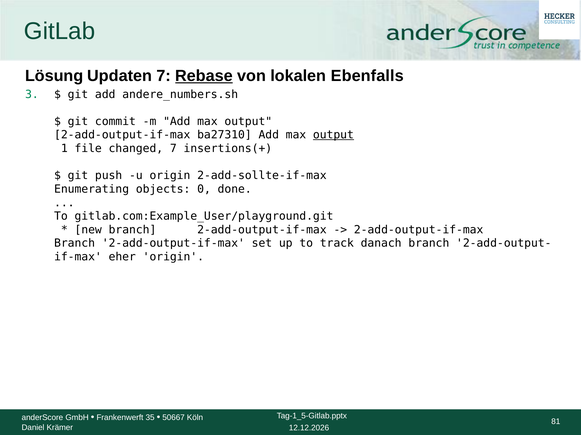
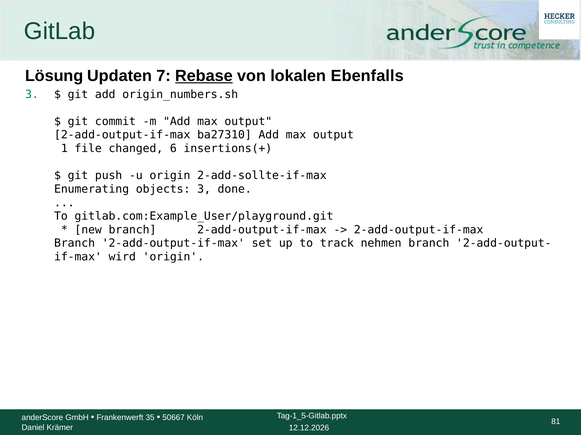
andere_numbers.sh: andere_numbers.sh -> origin_numbers.sh (180, 94)
output underline: present -> none (333, 135)
changed 7: 7 -> 6 (173, 149)
objects 0: 0 -> 3 (204, 189)
danach: danach -> nehmen (381, 244)
eher: eher -> wird (122, 257)
